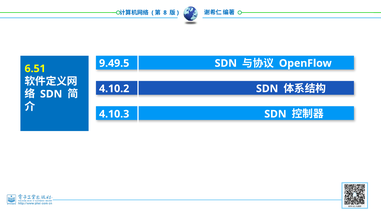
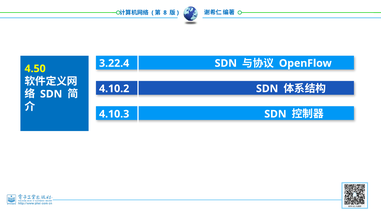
9.49.5: 9.49.5 -> 3.22.4 (114, 63)
6.51: 6.51 -> 4.50 (35, 69)
